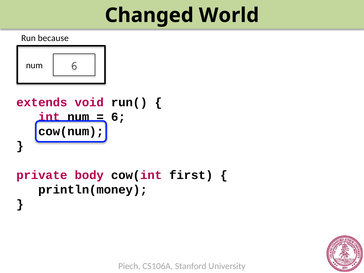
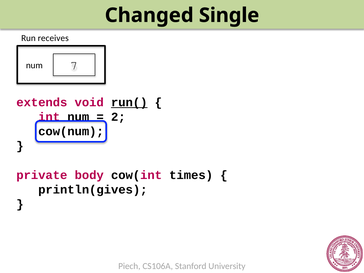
World: World -> Single (229, 15)
because: because -> receives (53, 38)
num 6: 6 -> 7 (74, 66)
run( underline: none -> present (129, 102)
6: 6 -> 2 (118, 117)
first: first -> times (191, 175)
println(money: println(money -> println(gives (93, 190)
